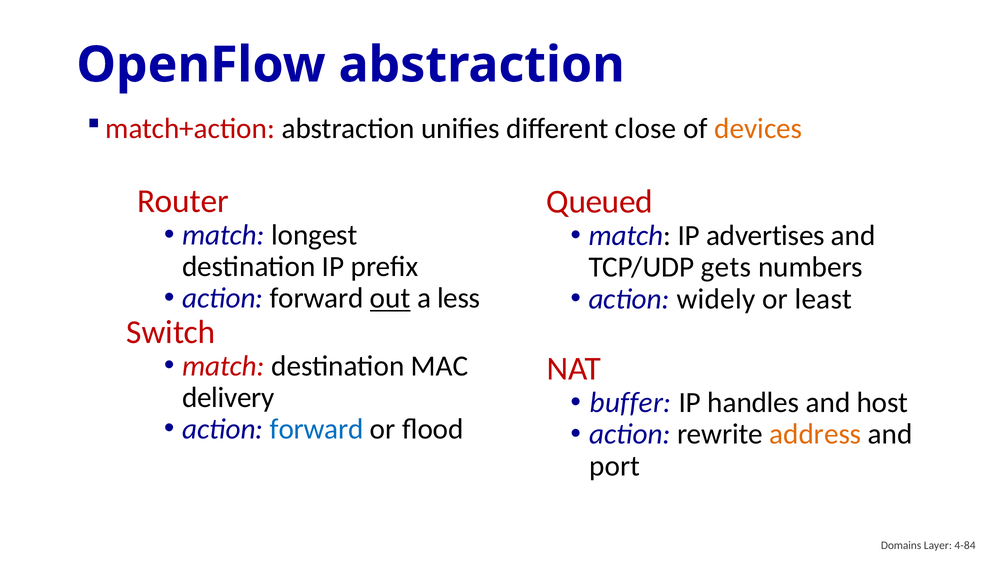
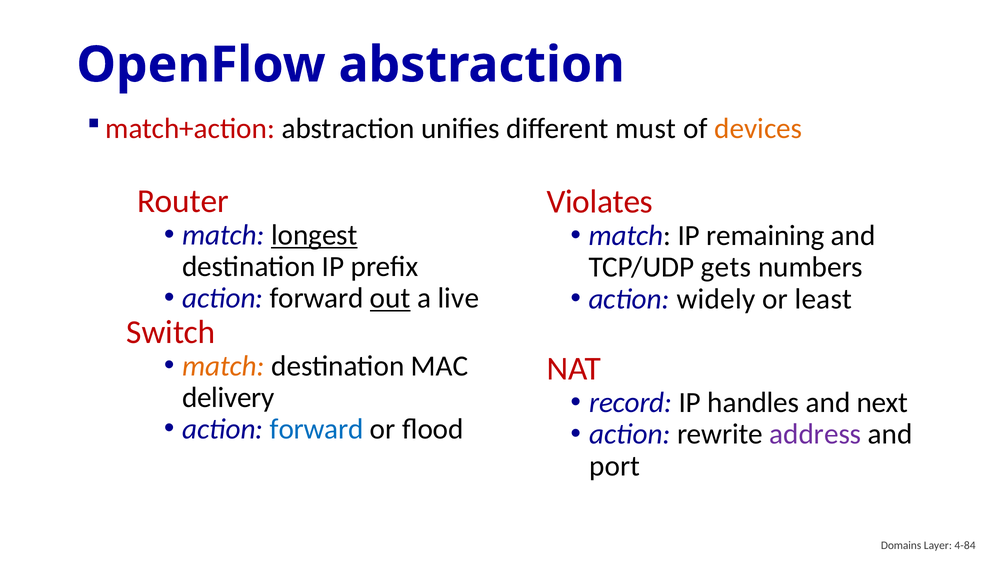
close: close -> must (646, 128)
Queued: Queued -> Violates (600, 202)
longest underline: none -> present (314, 235)
advertises: advertises -> remaining (765, 236)
less: less -> live (458, 298)
match colour: red -> orange (223, 366)
buffer: buffer -> record (631, 402)
host: host -> next (882, 402)
address colour: orange -> purple (815, 434)
